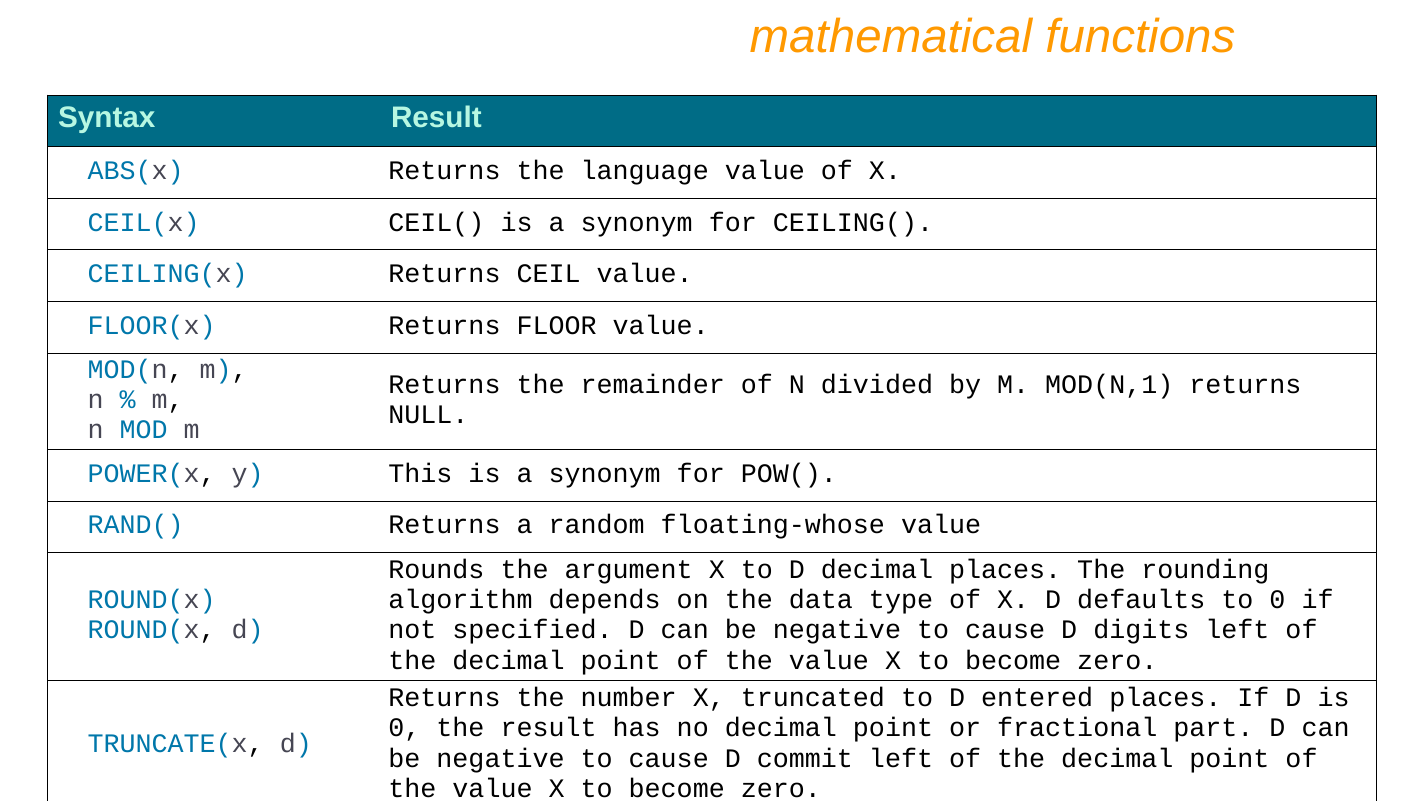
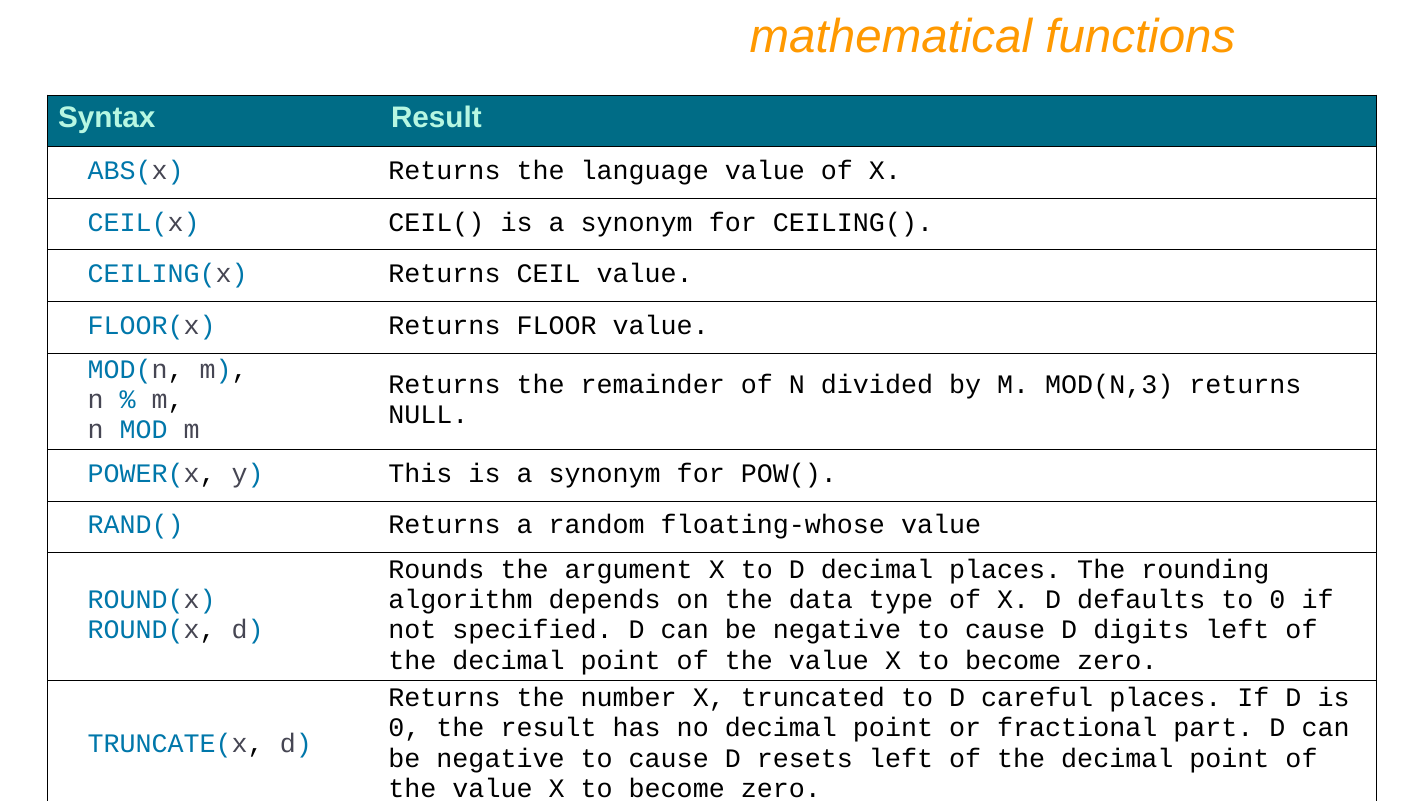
MOD(N,1: MOD(N,1 -> MOD(N,3 (1109, 384)
entered: entered -> careful (1037, 698)
commit: commit -> resets (805, 758)
